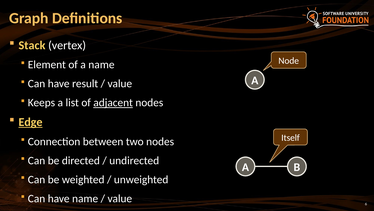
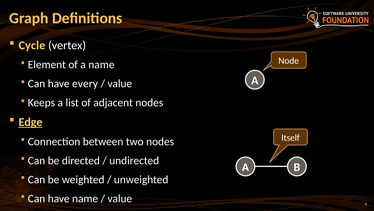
Stack: Stack -> Cycle (32, 45)
result: result -> every (85, 84)
adjacent underline: present -> none (113, 102)
